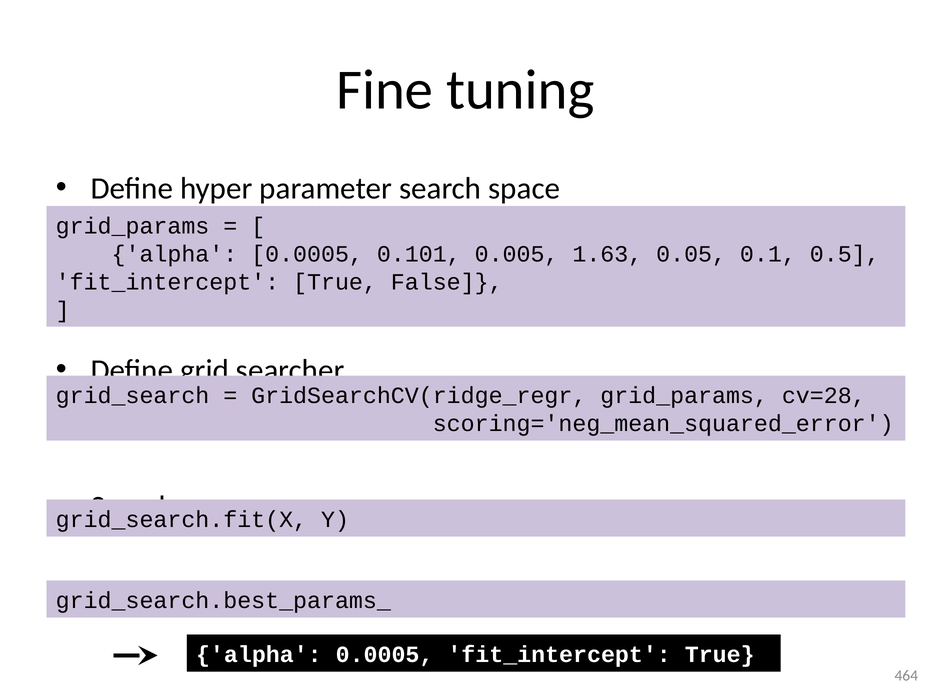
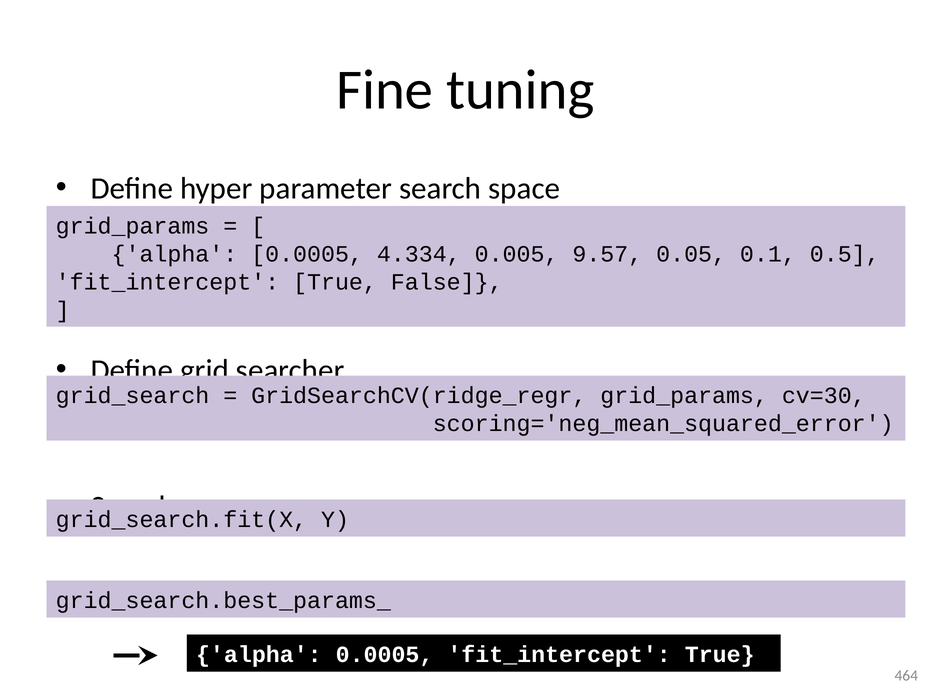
0.101: 0.101 -> 4.334 (419, 254)
1.63: 1.63 -> 9.57 (607, 254)
cv=28: cv=28 -> cv=30 (824, 396)
